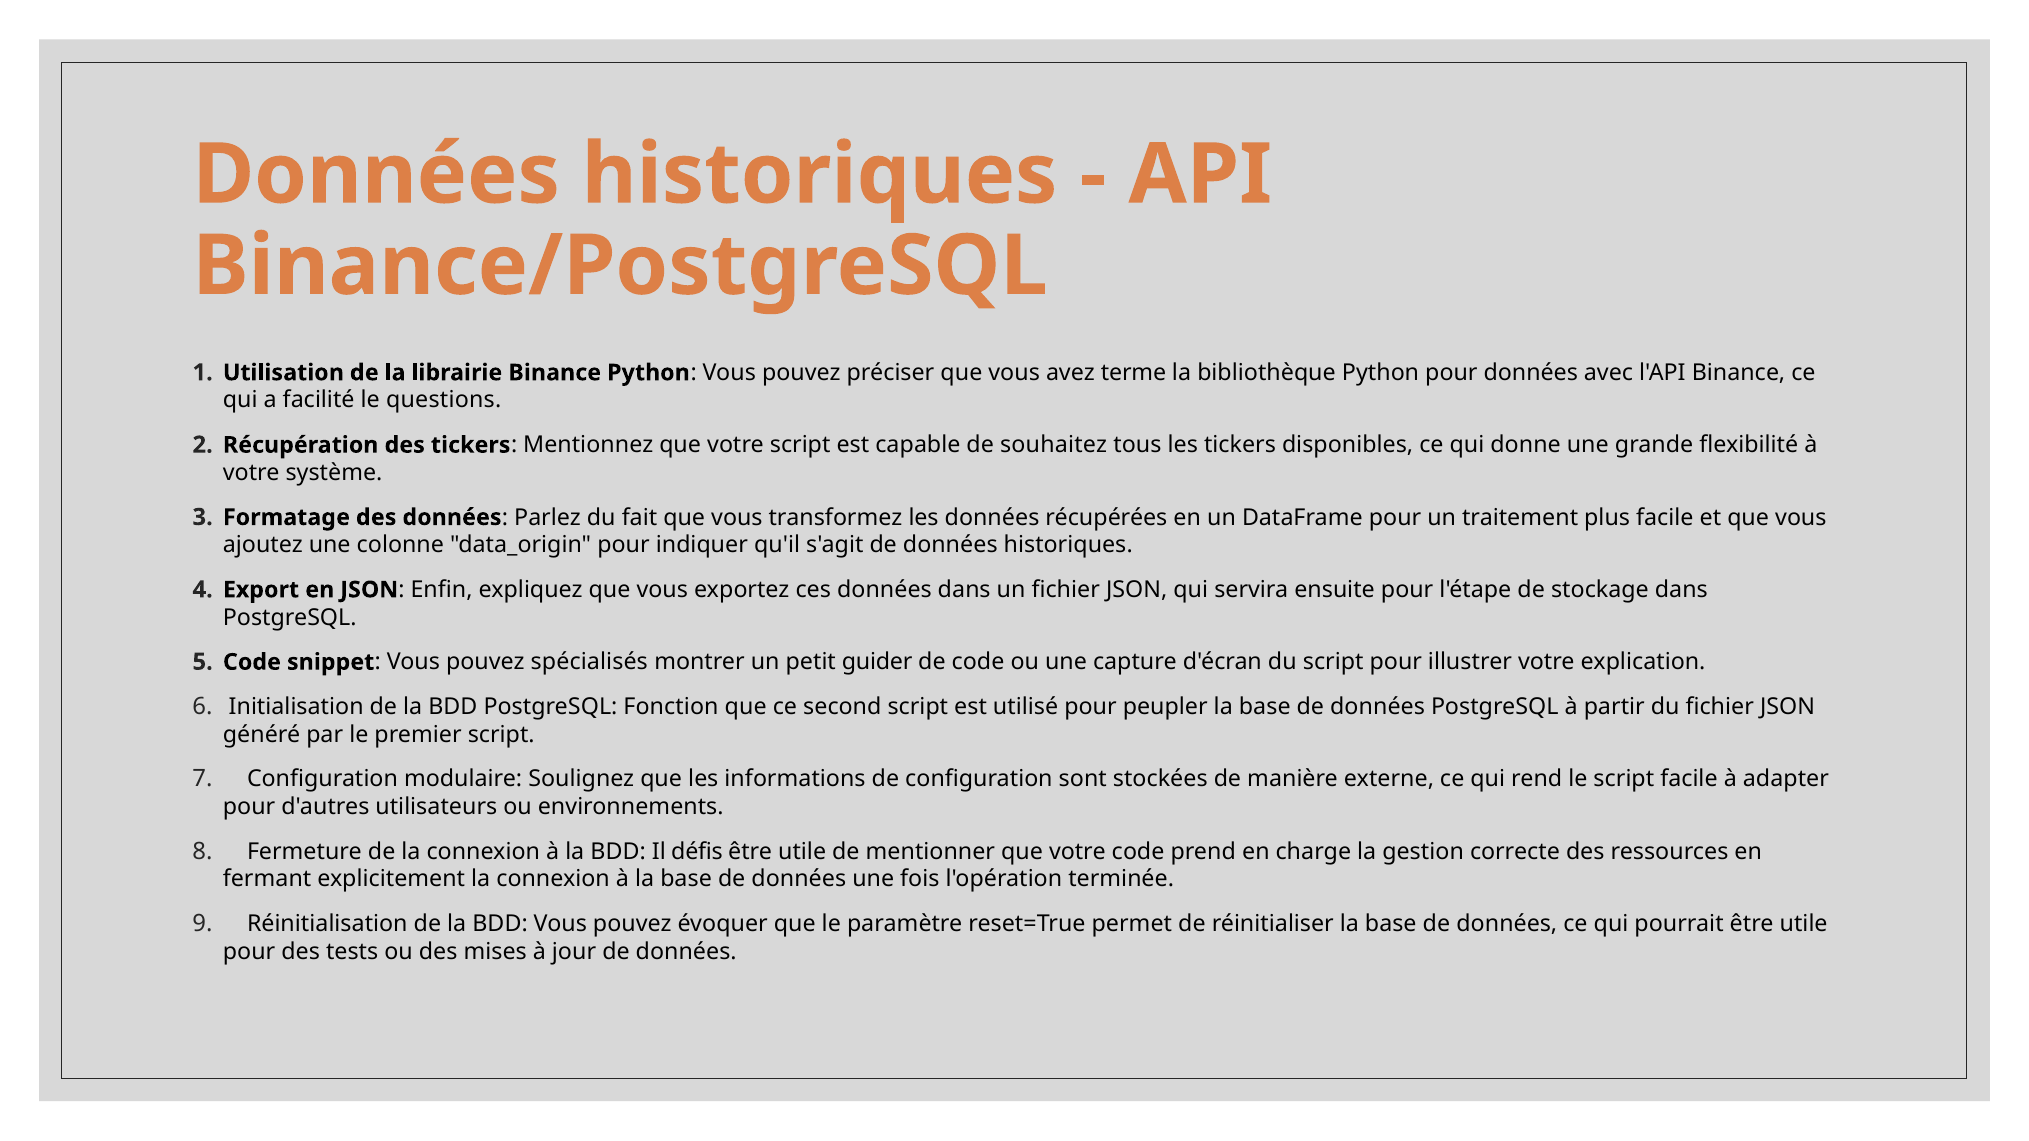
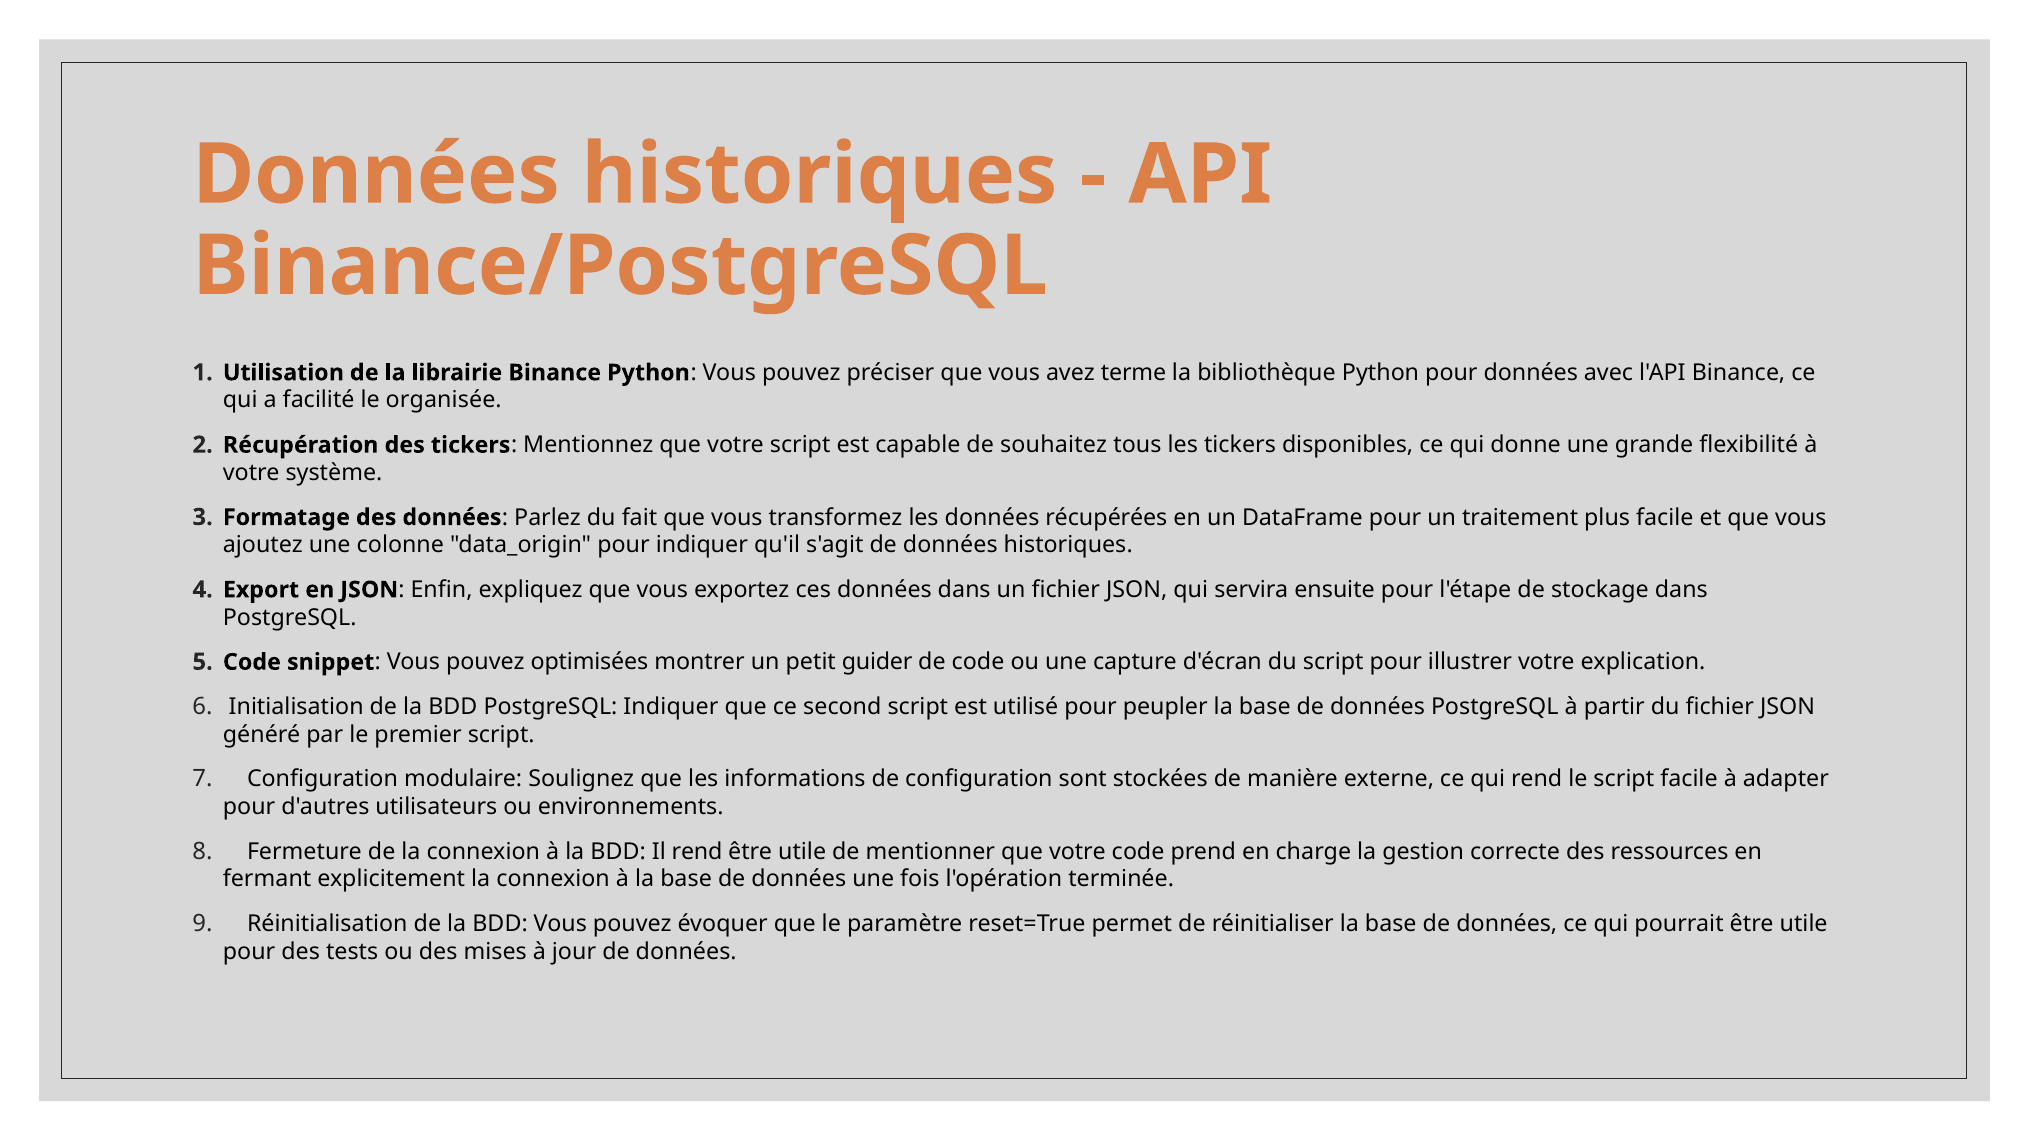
questions: questions -> organisée (444, 400)
spécialisés: spécialisés -> optimisées (589, 662)
PostgreSQL Fonction: Fonction -> Indiquer (671, 707)
Il défis: défis -> rend (697, 852)
